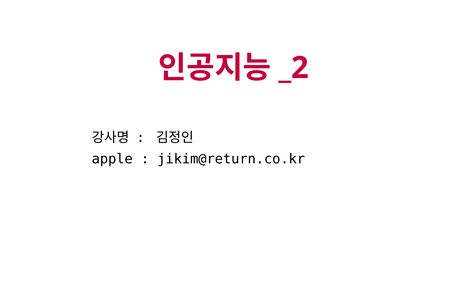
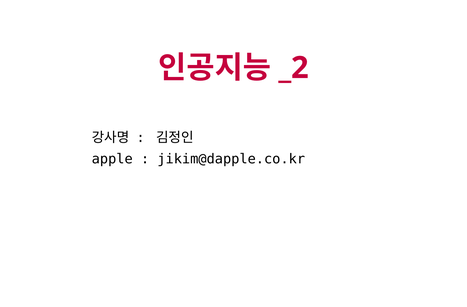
jikim@return.co.kr: jikim@return.co.kr -> jikim@dapple.co.kr (231, 159)
